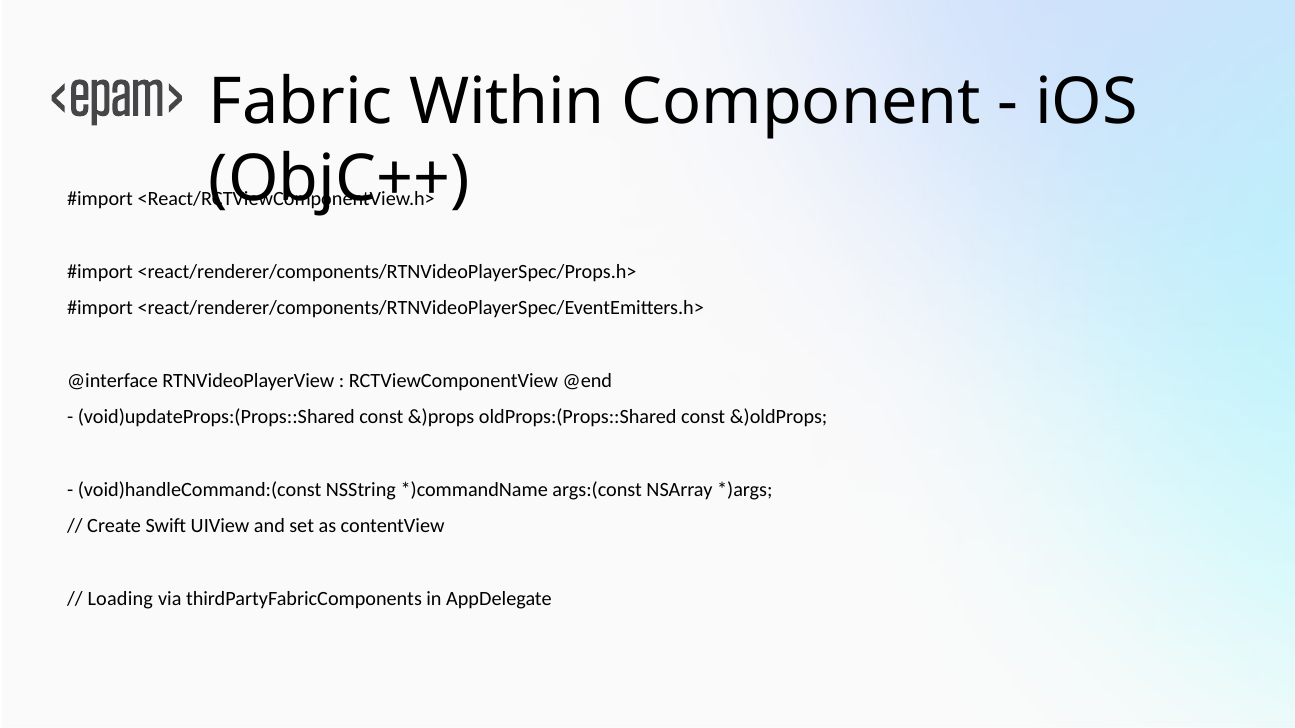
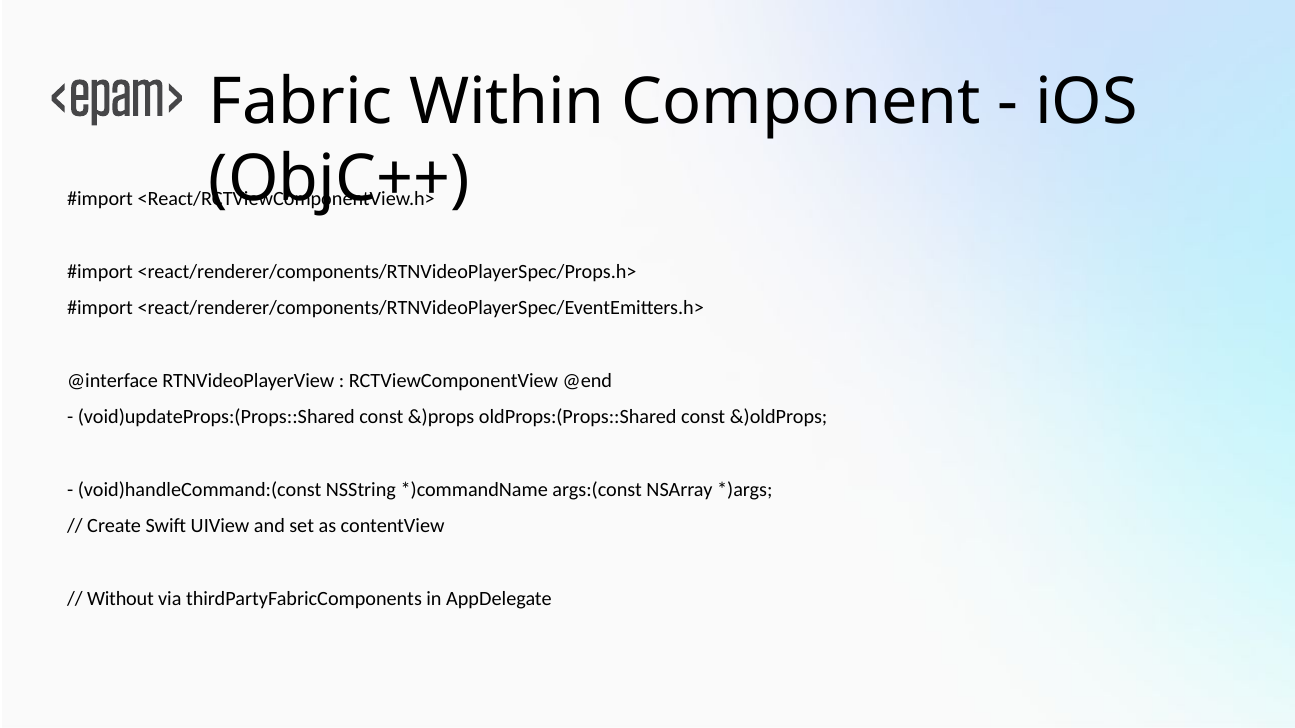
Loading: Loading -> Without (120, 599)
